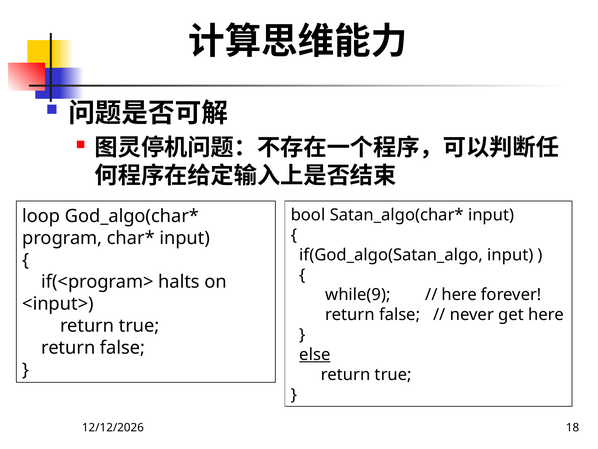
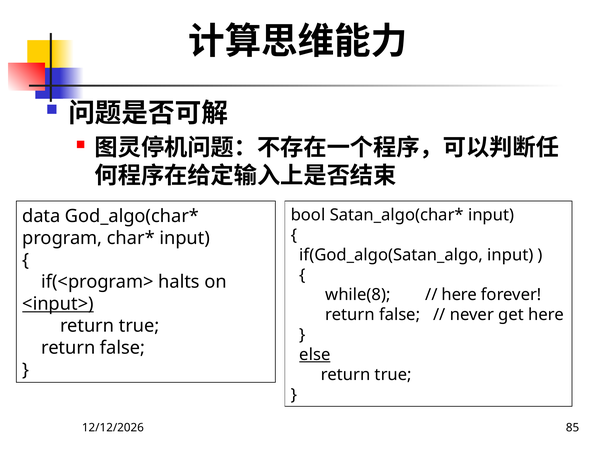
loop: loop -> data (41, 216)
while(9: while(9 -> while(8 (358, 295)
<input> underline: none -> present (58, 304)
18: 18 -> 85 (573, 427)
